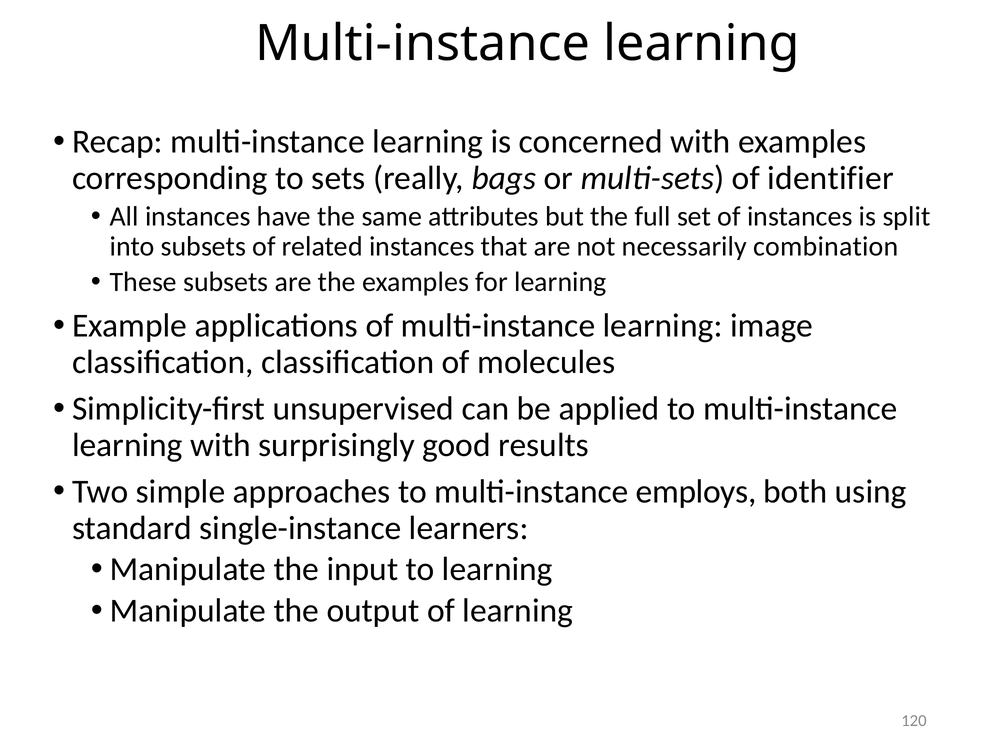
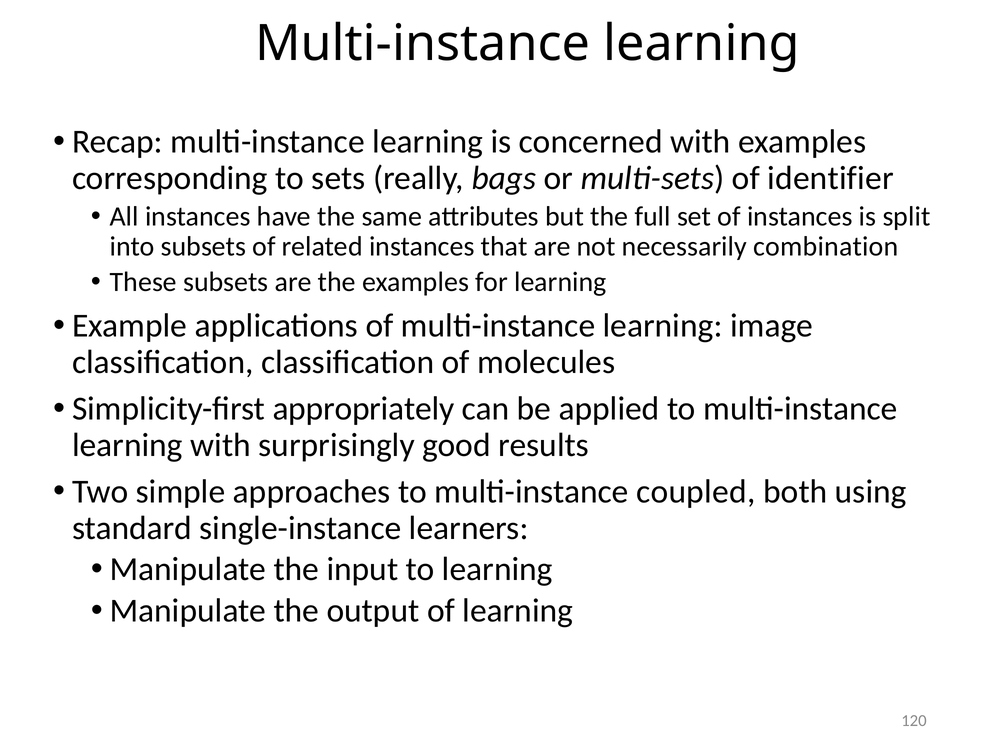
unsupervised: unsupervised -> appropriately (363, 409)
employs: employs -> coupled (696, 491)
